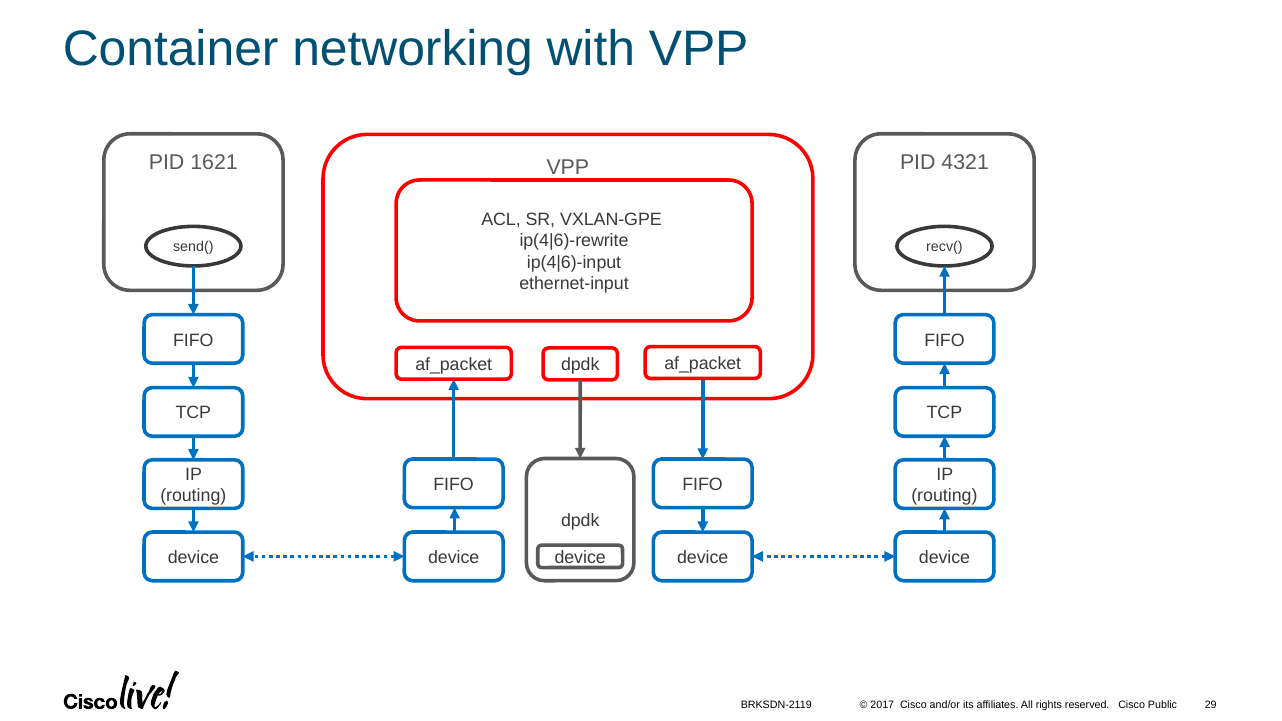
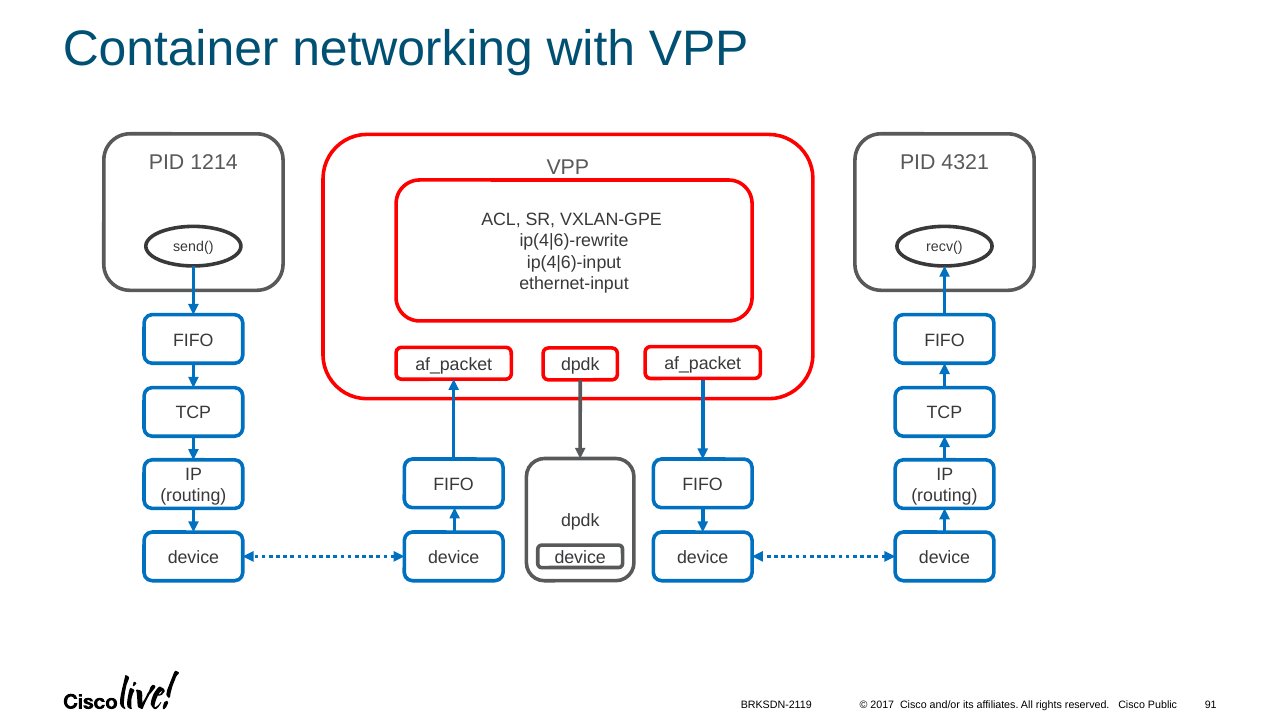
1621: 1621 -> 1214 (214, 162)
29: 29 -> 91 (1211, 705)
